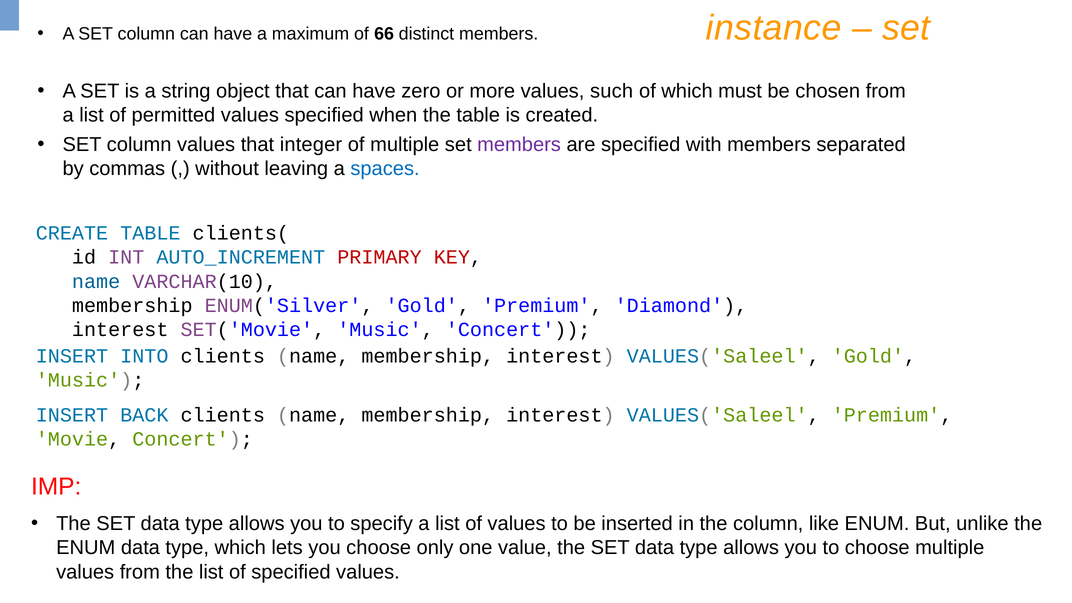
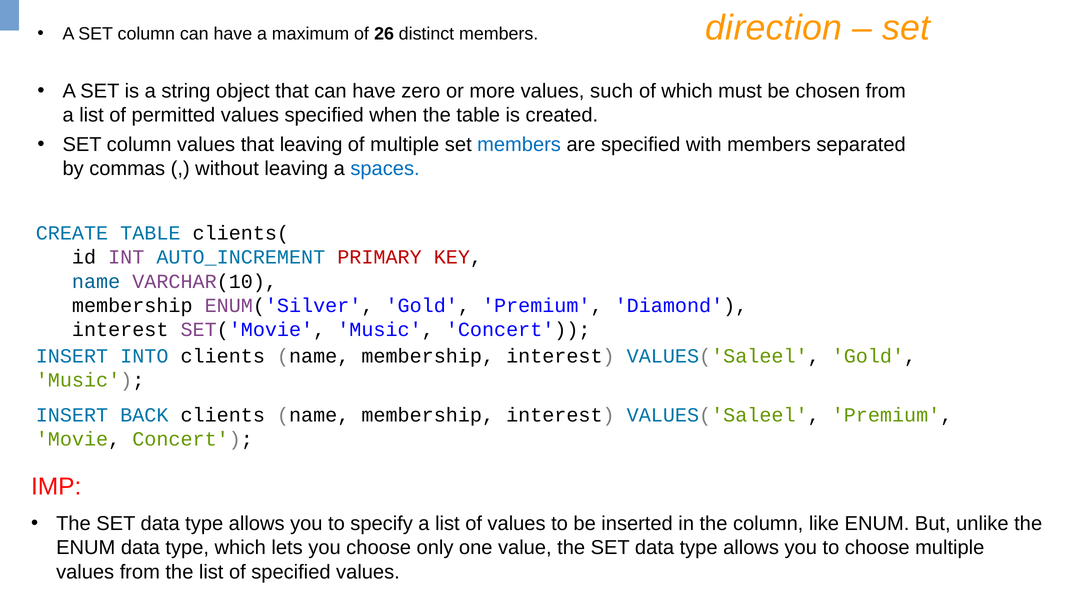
instance: instance -> direction (774, 28)
66: 66 -> 26 (384, 34)
that integer: integer -> leaving (311, 145)
members colour: purple -> blue (519, 145)
